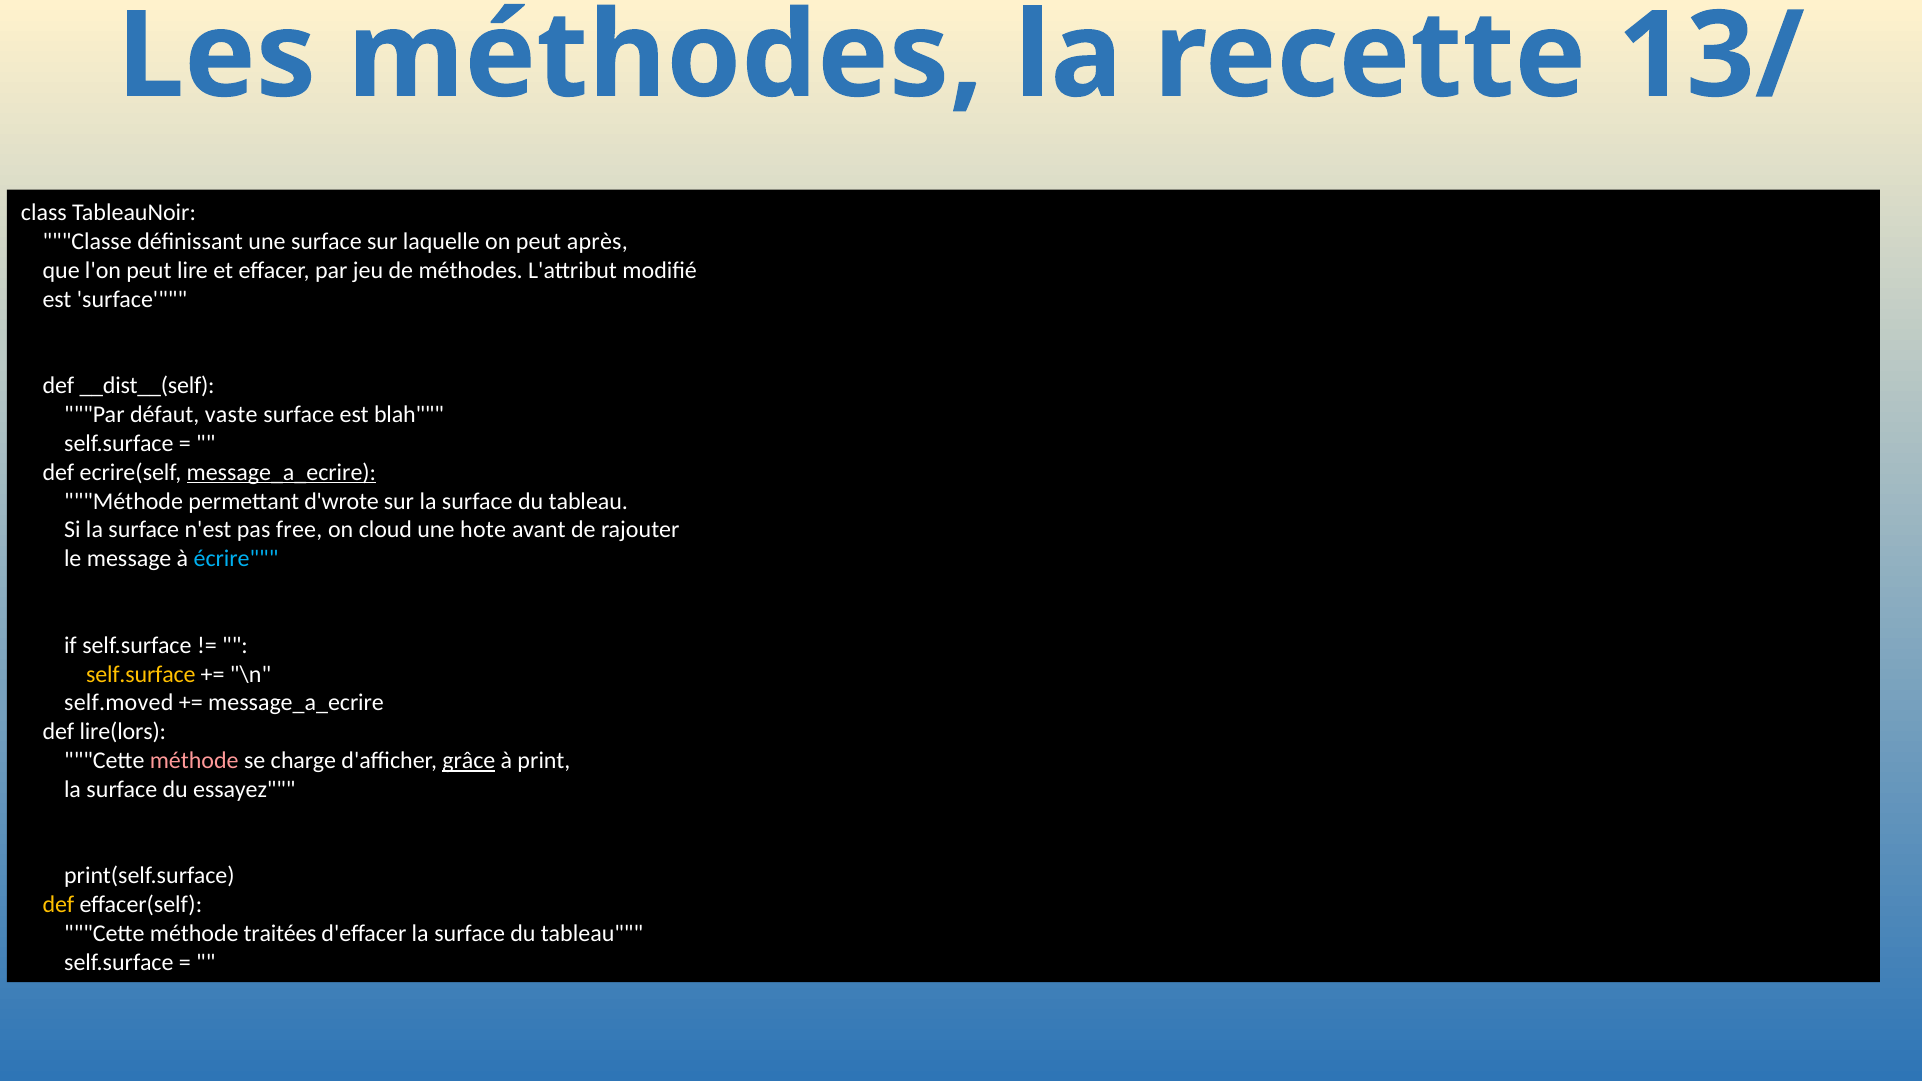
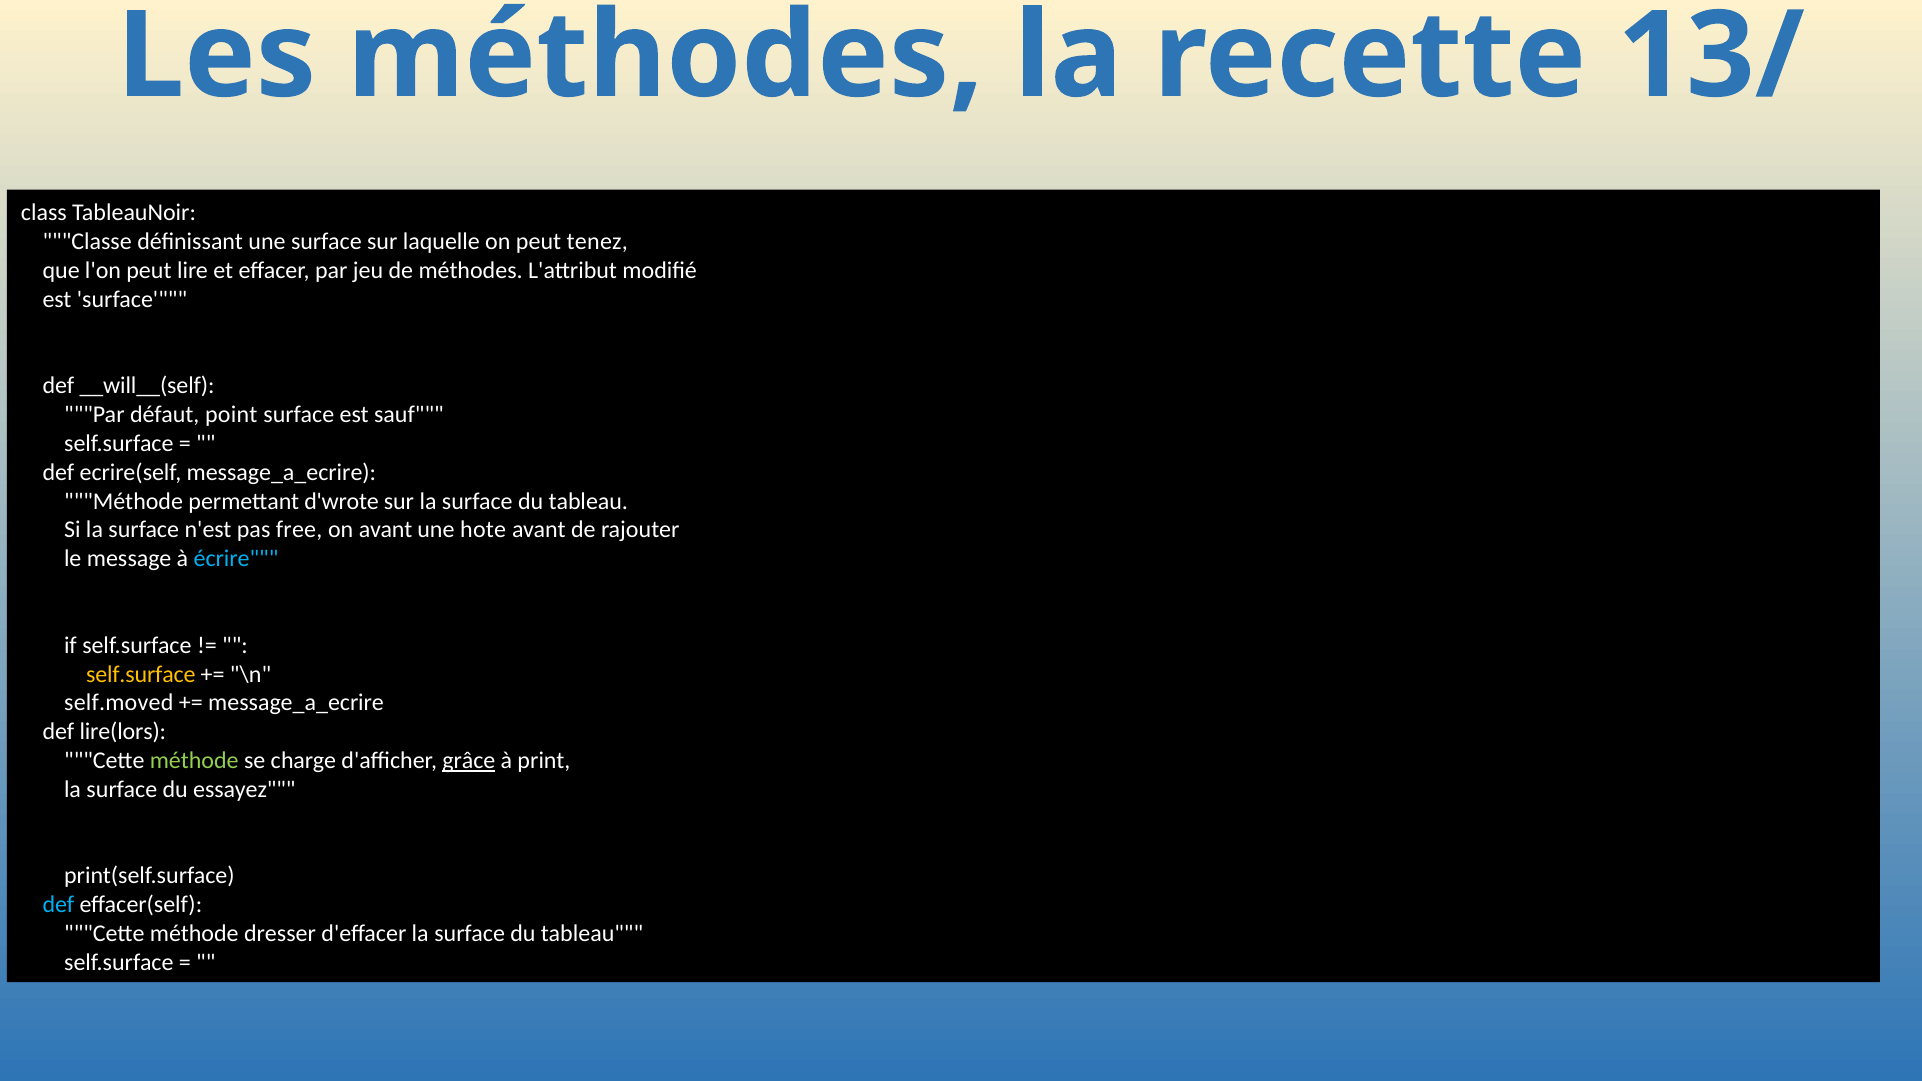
après: après -> tenez (597, 242)
__dist__(self: __dist__(self -> __will__(self (147, 386)
vaste: vaste -> point (231, 415)
blah: blah -> sauf (409, 415)
message_a_ecrire underline: present -> none (281, 472)
on cloud: cloud -> avant (386, 530)
méthode colour: pink -> light green (194, 761)
def colour: yellow -> light blue (58, 905)
traitées: traitées -> dresser (280, 934)
